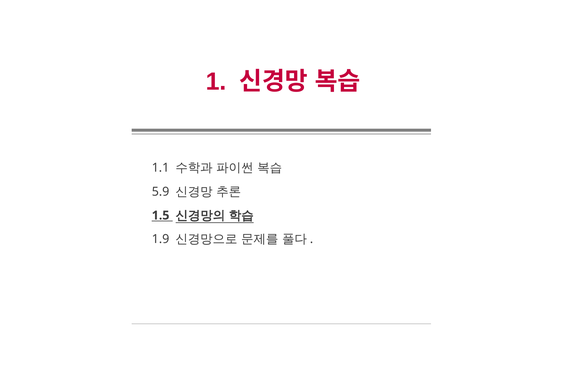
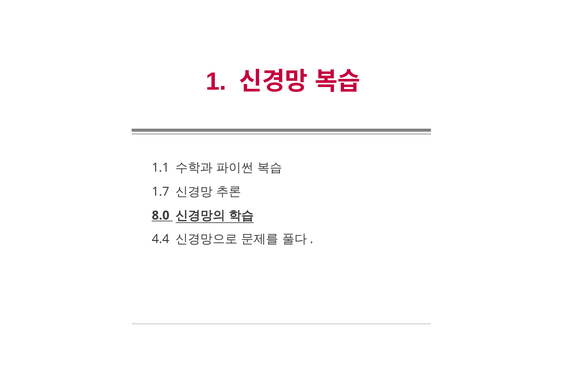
5.9: 5.9 -> 1.7 (161, 191)
1.5: 1.5 -> 8.0 (161, 215)
1.9: 1.9 -> 4.4 (161, 239)
